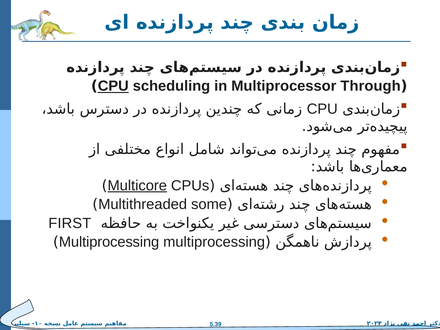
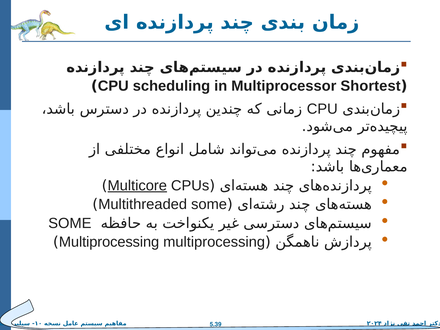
CPU underline: present -> none (113, 86)
Through: Through -> Shortest (371, 86)
FIRST: FIRST -> SOME (70, 223)
